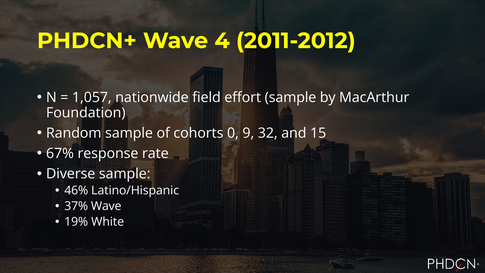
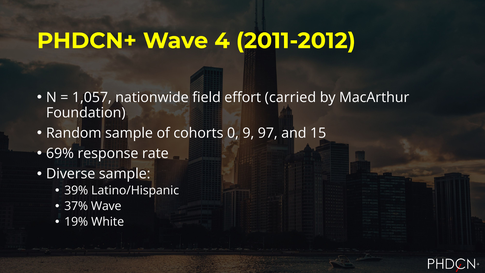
effort sample: sample -> carried (290, 97)
32: 32 -> 97 (268, 133)
67%: 67% -> 69% (60, 153)
46%: 46% -> 39% (76, 190)
